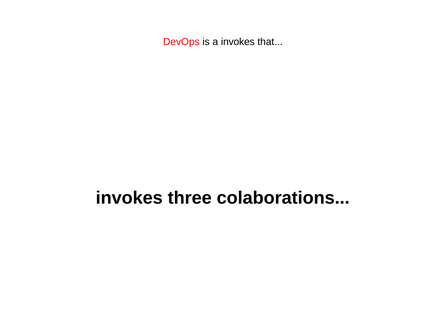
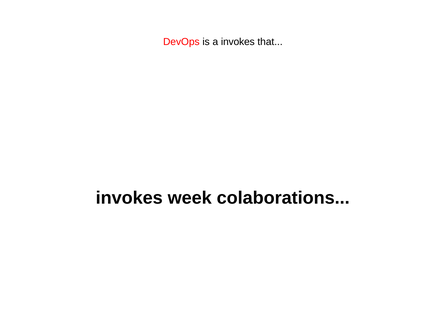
three: three -> week (190, 198)
